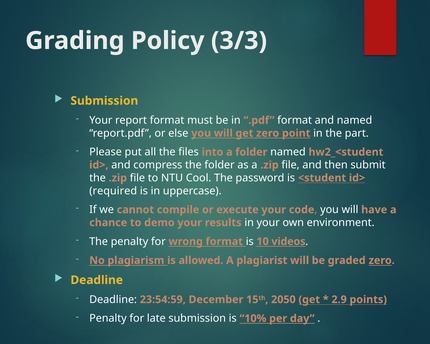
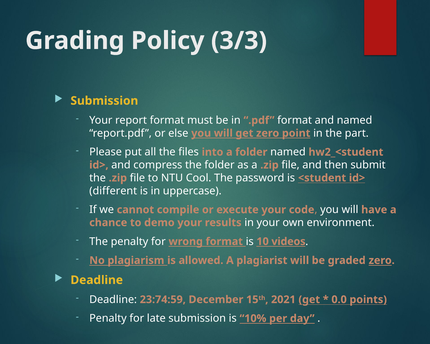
required: required -> different (113, 191)
23:54:59: 23:54:59 -> 23:74:59 (163, 300)
2050: 2050 -> 2021 (283, 300)
2.9: 2.9 -> 0.0 (339, 300)
